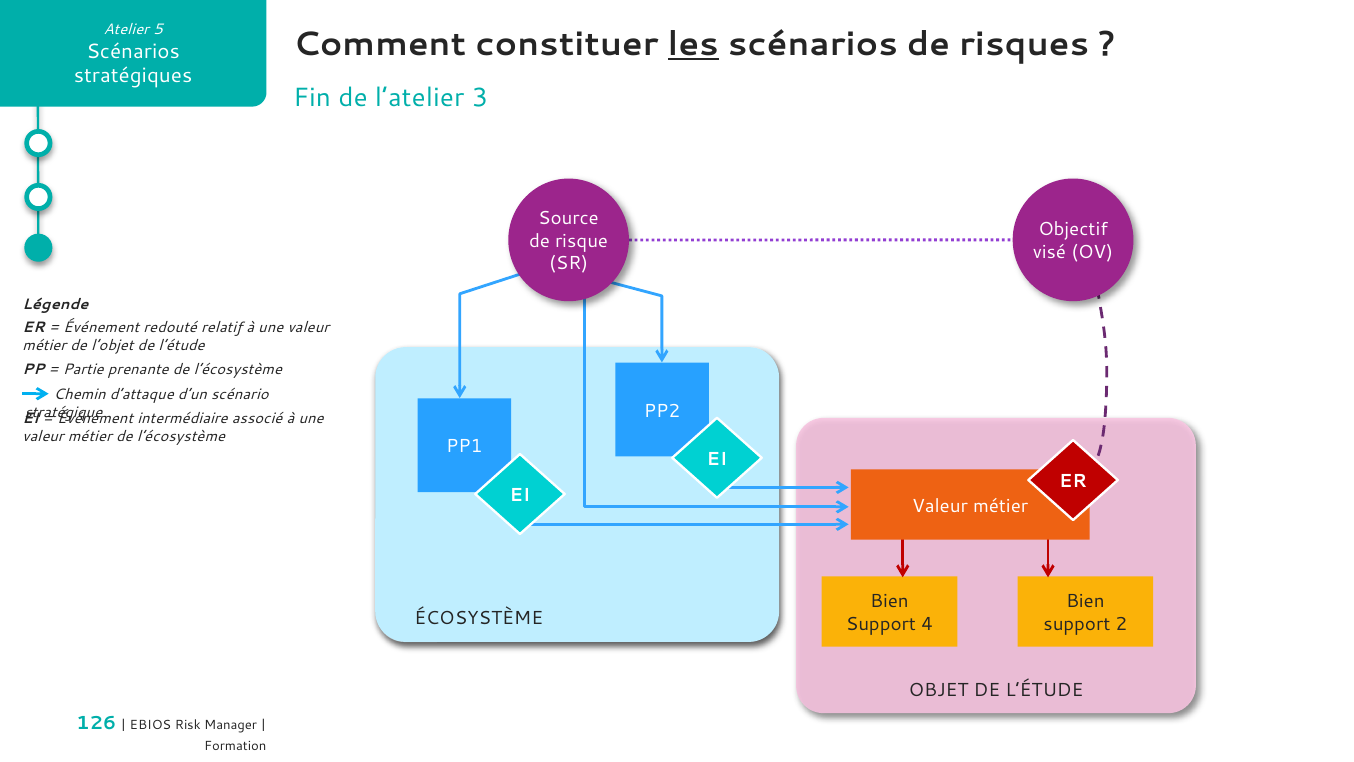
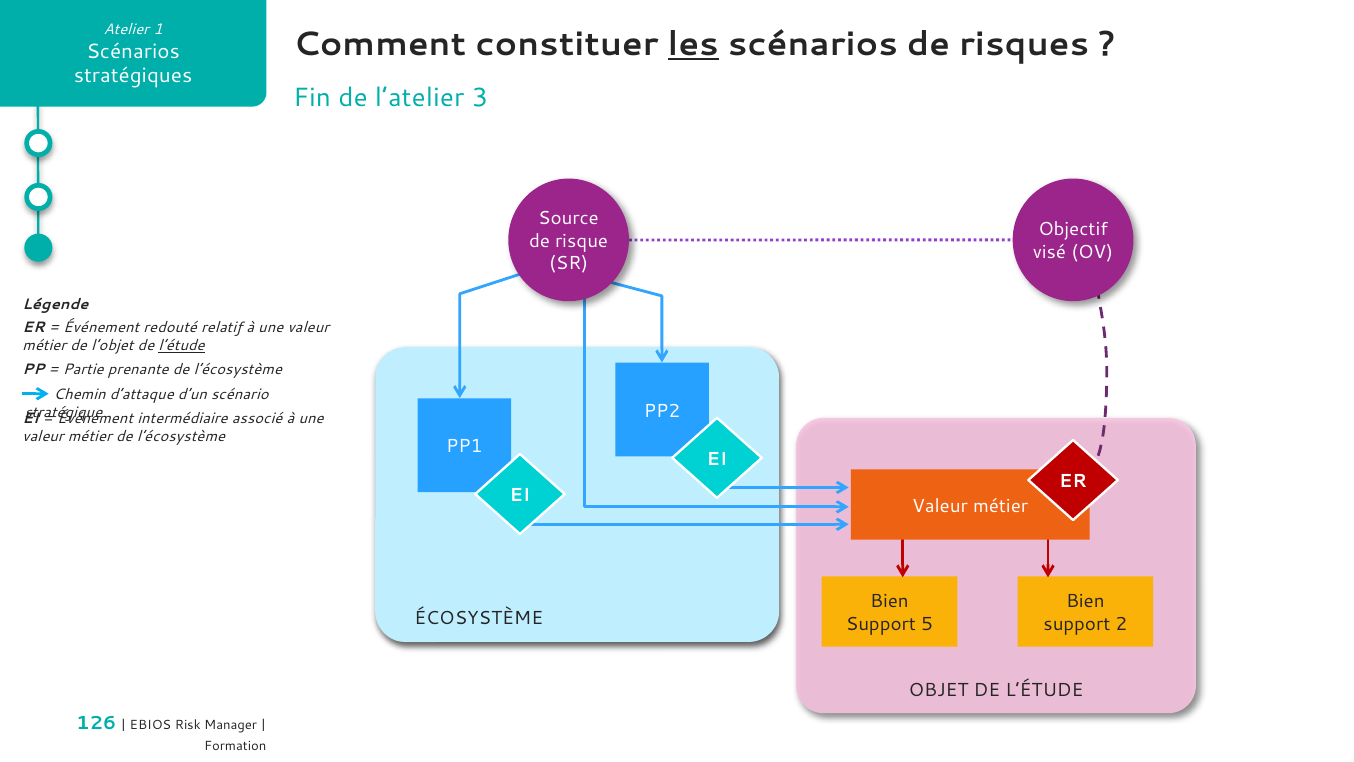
5: 5 -> 1 (158, 29)
l’étude underline: none -> present (182, 346)
4: 4 -> 5 (927, 624)
